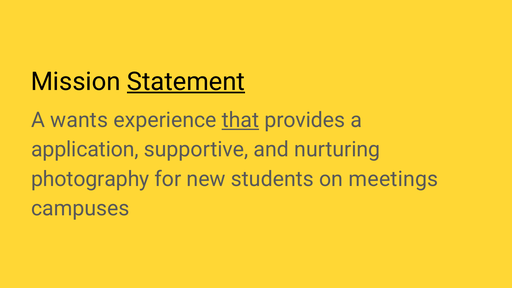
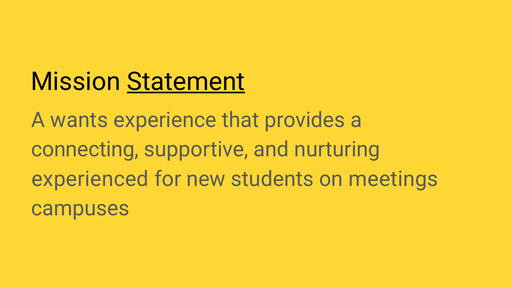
that underline: present -> none (240, 120)
application: application -> connecting (85, 150)
photography: photography -> experienced (90, 179)
